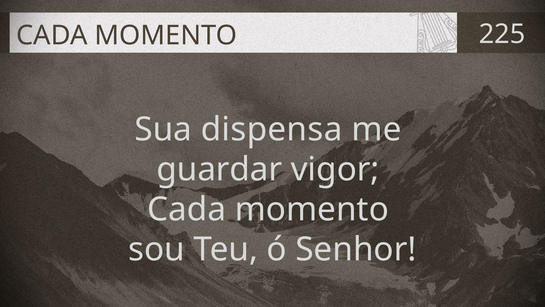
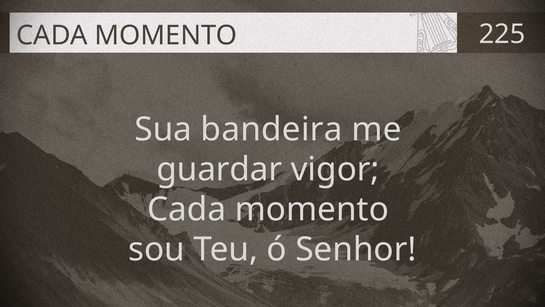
dispensa: dispensa -> bandeira (272, 129)
